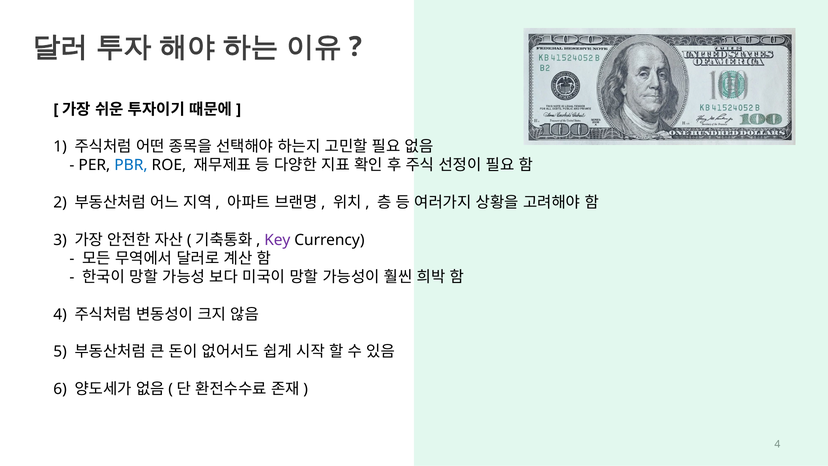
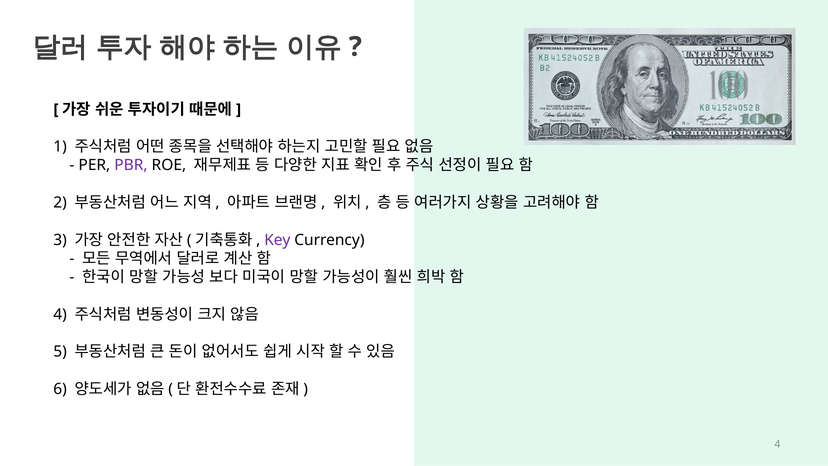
PBR colour: blue -> purple (131, 165)
